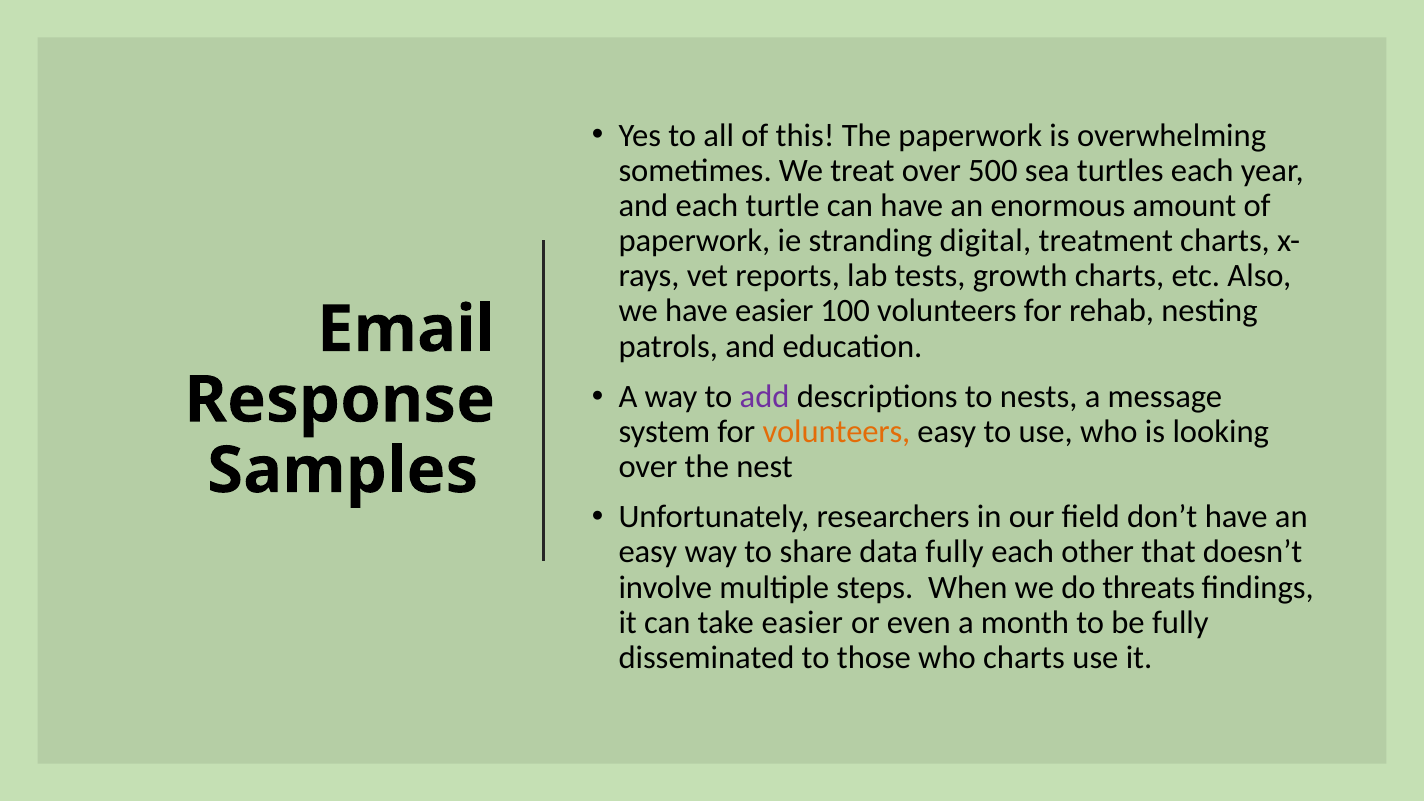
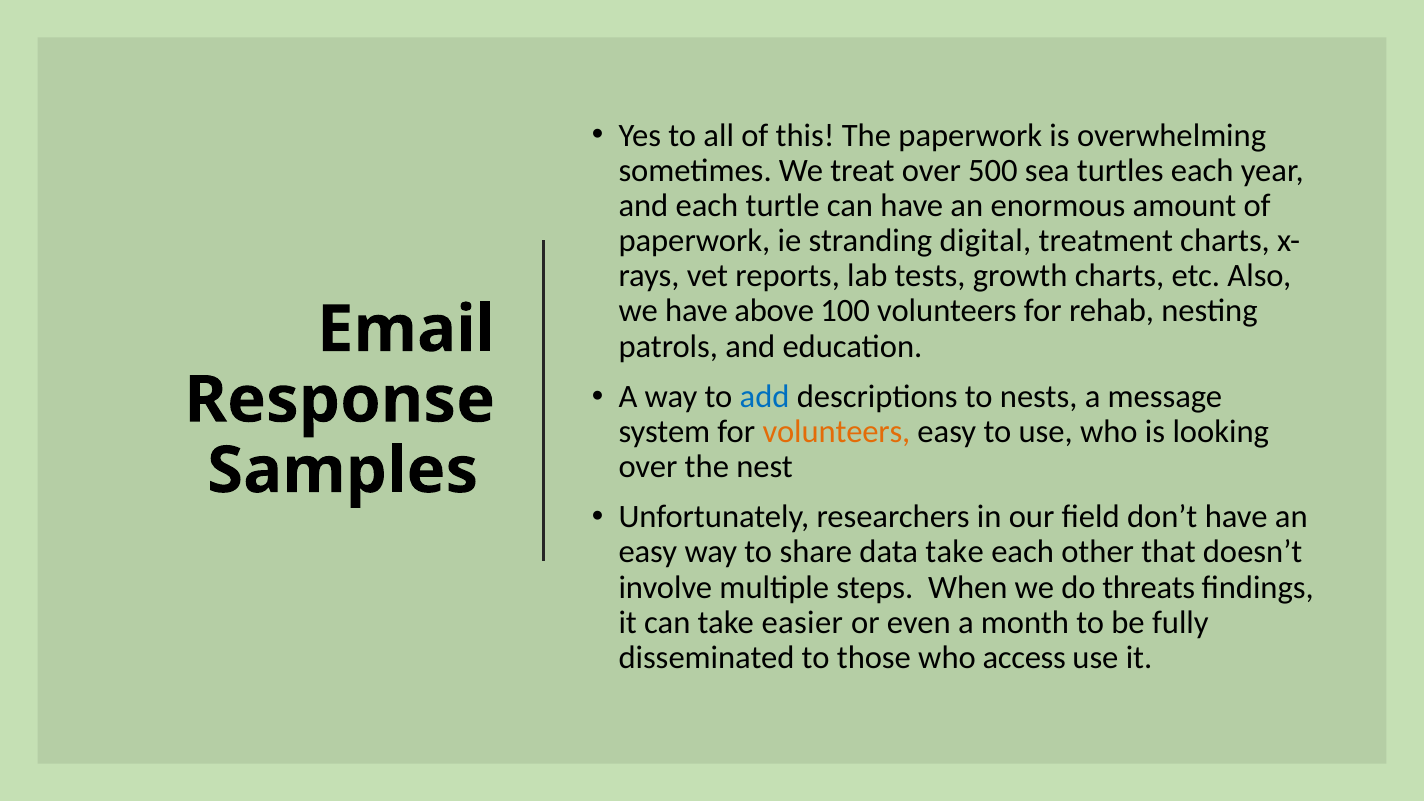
have easier: easier -> above (774, 311)
add colour: purple -> blue (765, 396)
data fully: fully -> take (955, 552)
who charts: charts -> access (1024, 658)
